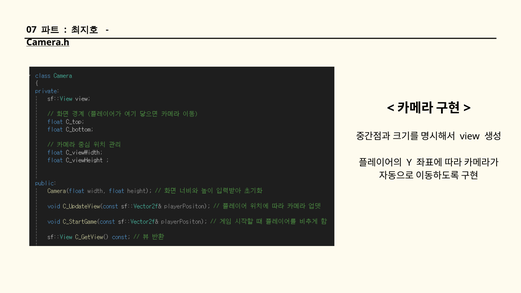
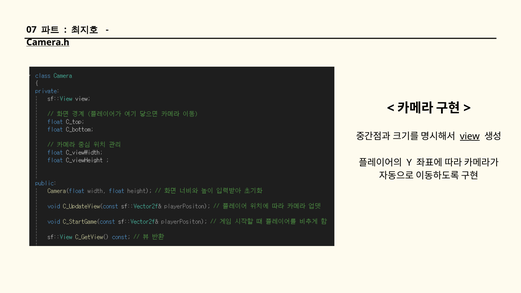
view underline: none -> present (470, 136)
